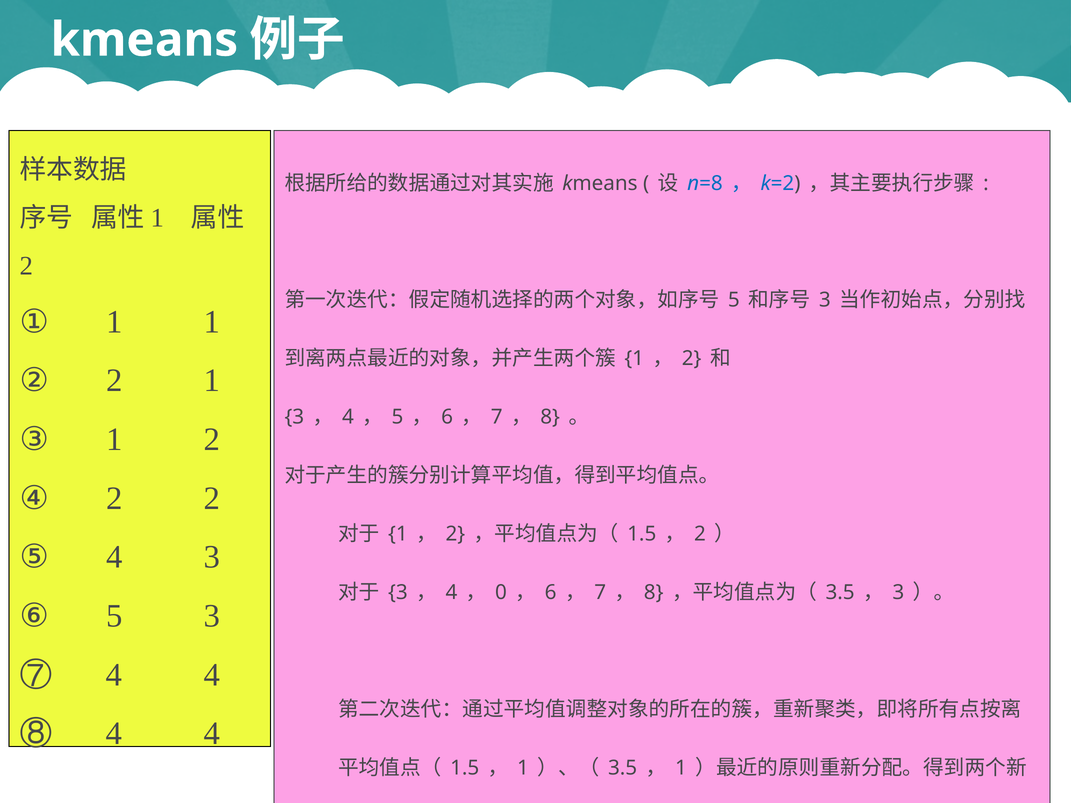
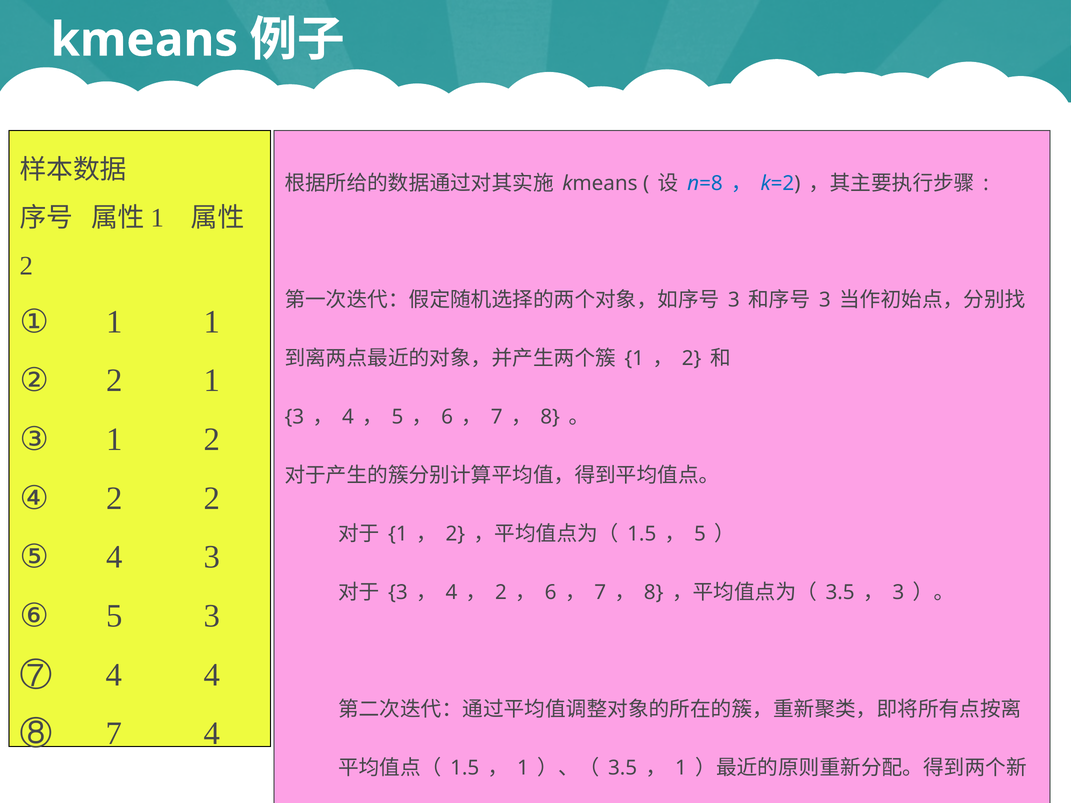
5: 5 -> 3 (734, 300)
2: 2 -> 5 (700, 534)
0: 0 -> 2 (501, 593)
4: 4 -> 7 (114, 734)
